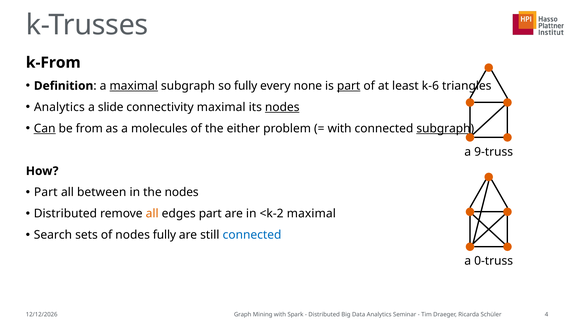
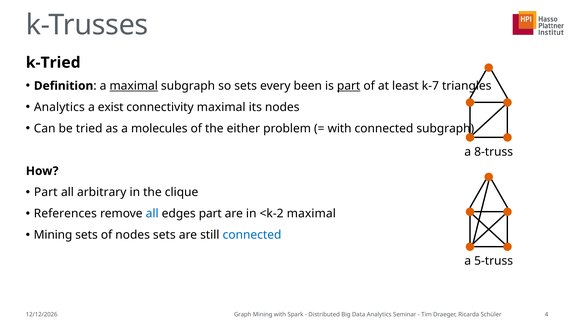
k-From: k-From -> k-Tried (53, 63)
so fully: fully -> sets (246, 86)
none: none -> been (308, 86)
k-6: k-6 -> k-7 (430, 86)
slide: slide -> exist (111, 107)
nodes underline: present -> none (282, 107)
Can underline: present -> none (45, 128)
from: from -> tried (89, 128)
subgraph underline: present -> none (445, 128)
9-truss: 9-truss -> 8-truss (494, 152)
between: between -> arbitrary (102, 192)
the nodes: nodes -> clique (182, 192)
Distributed: Distributed -> References (65, 214)
all colour: orange -> blue (152, 214)
Search: Search -> Mining (53, 235)
nodes fully: fully -> sets (164, 235)
0-truss: 0-truss -> 5-truss (494, 261)
